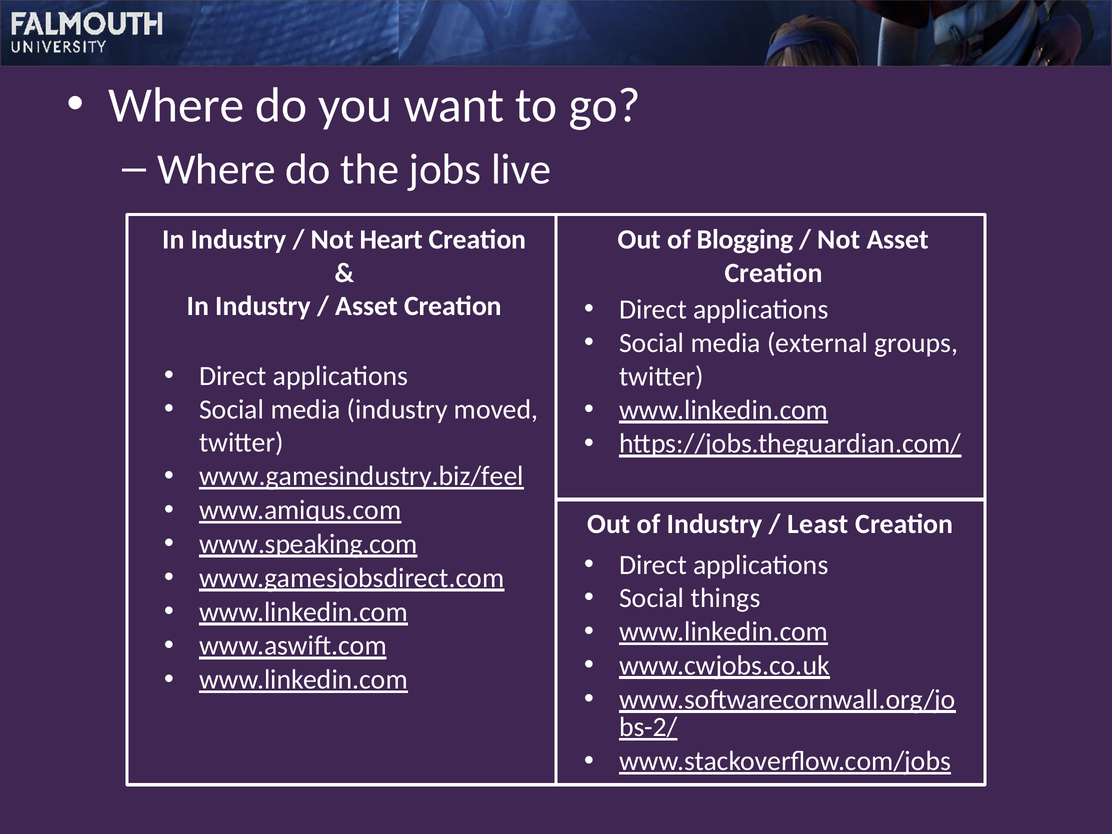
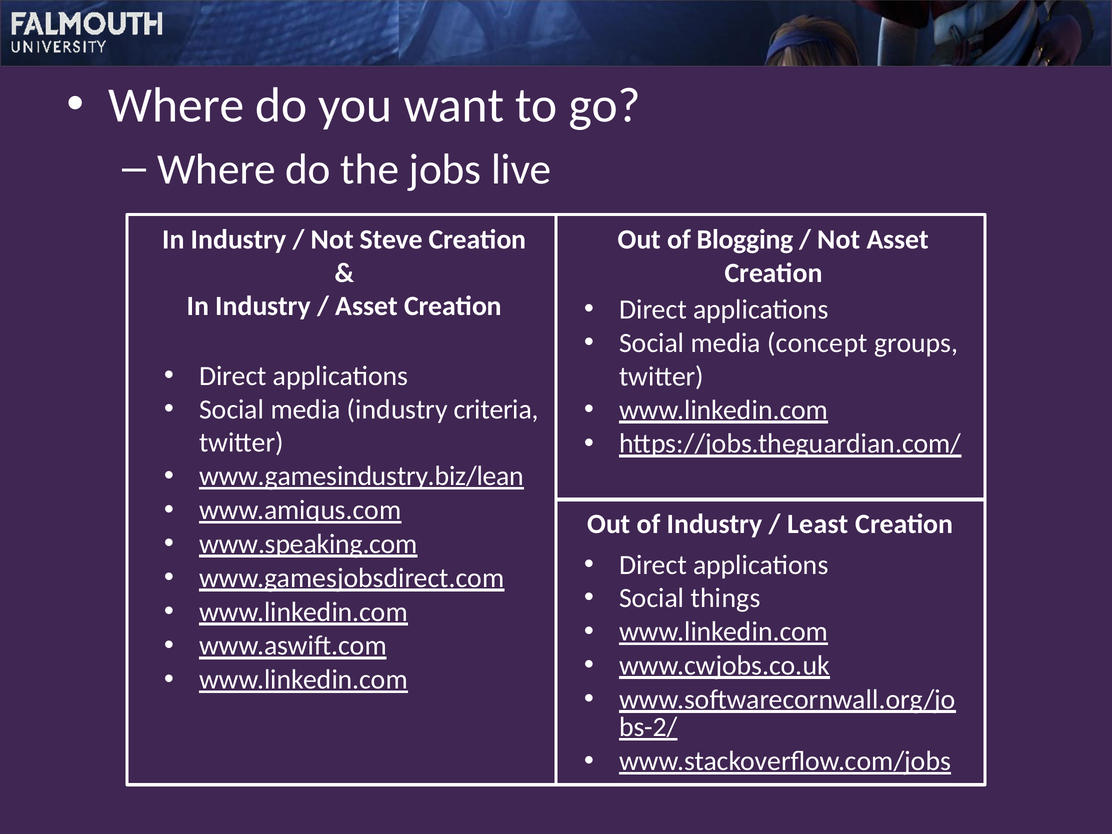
Heart: Heart -> Steve (391, 240)
external: external -> concept (817, 343)
moved: moved -> criteria (496, 409)
www.gamesindustry.biz/feel: www.gamesindustry.biz/feel -> www.gamesindustry.biz/lean (362, 476)
